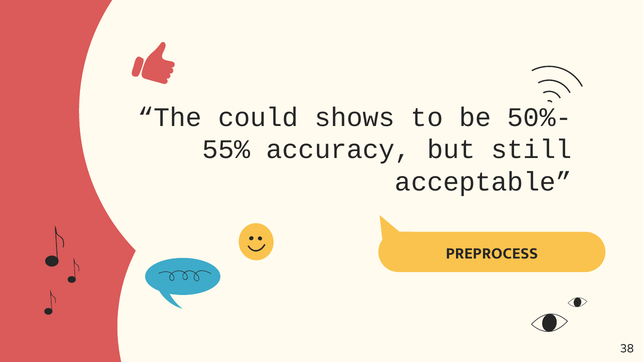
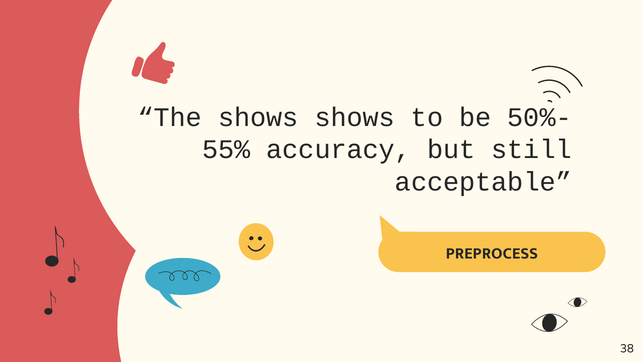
The could: could -> shows (258, 117)
